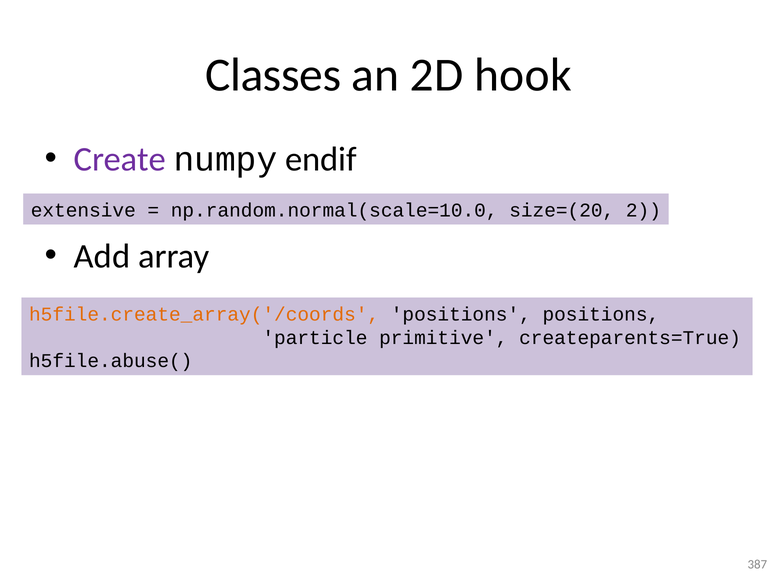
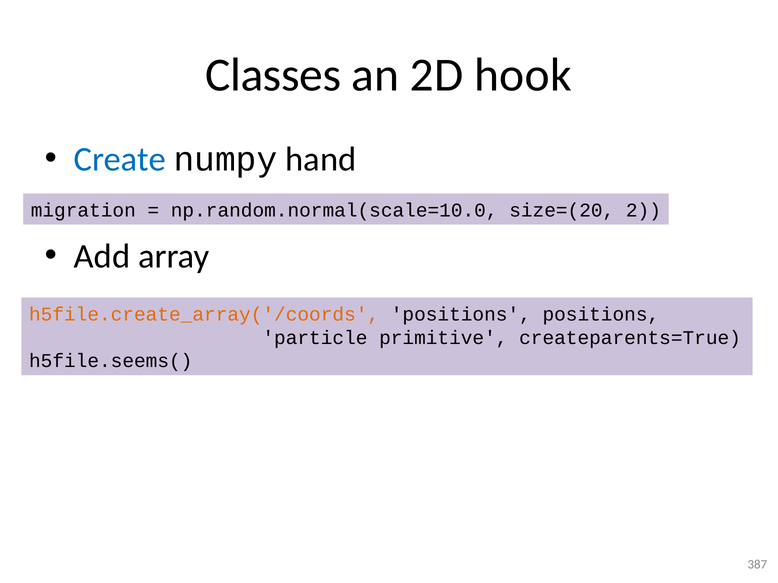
Create colour: purple -> blue (120, 160)
endif: endif -> hand (321, 160)
extensive: extensive -> migration (83, 211)
h5file.abuse(: h5file.abuse( -> h5file.seems( (111, 361)
